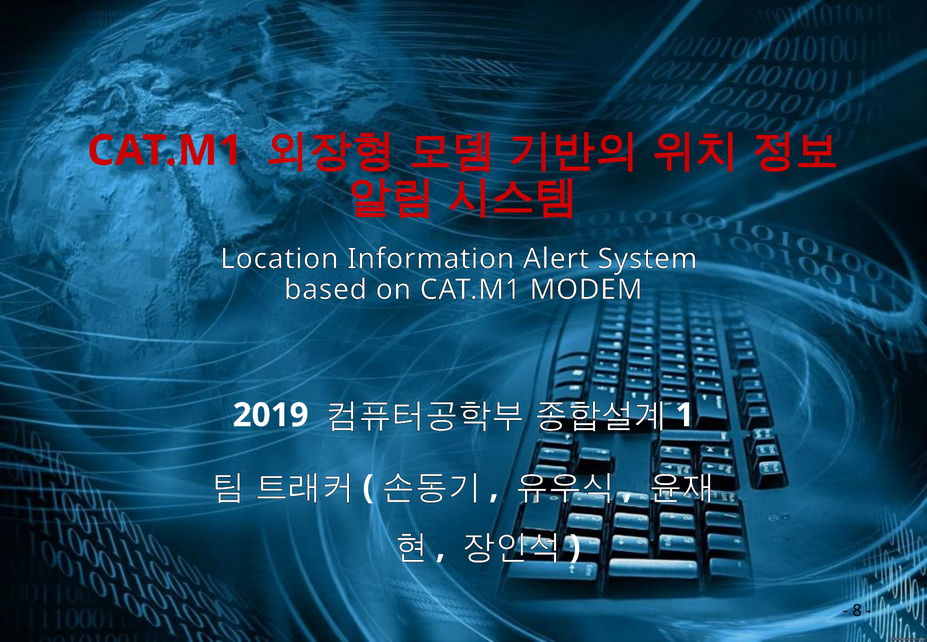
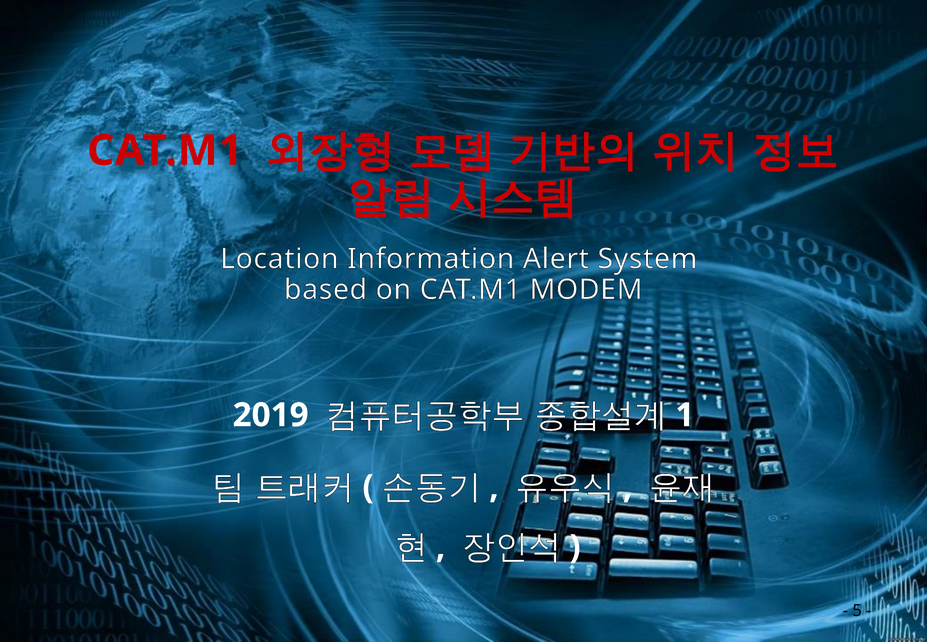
8: 8 -> 5 (857, 611)
